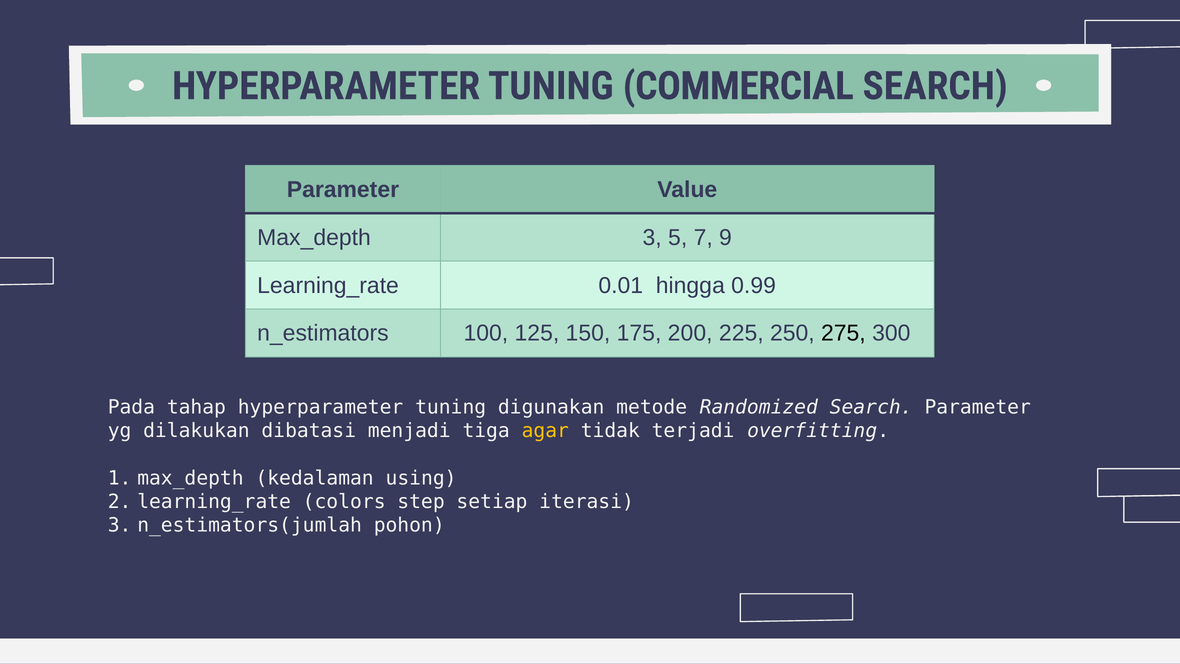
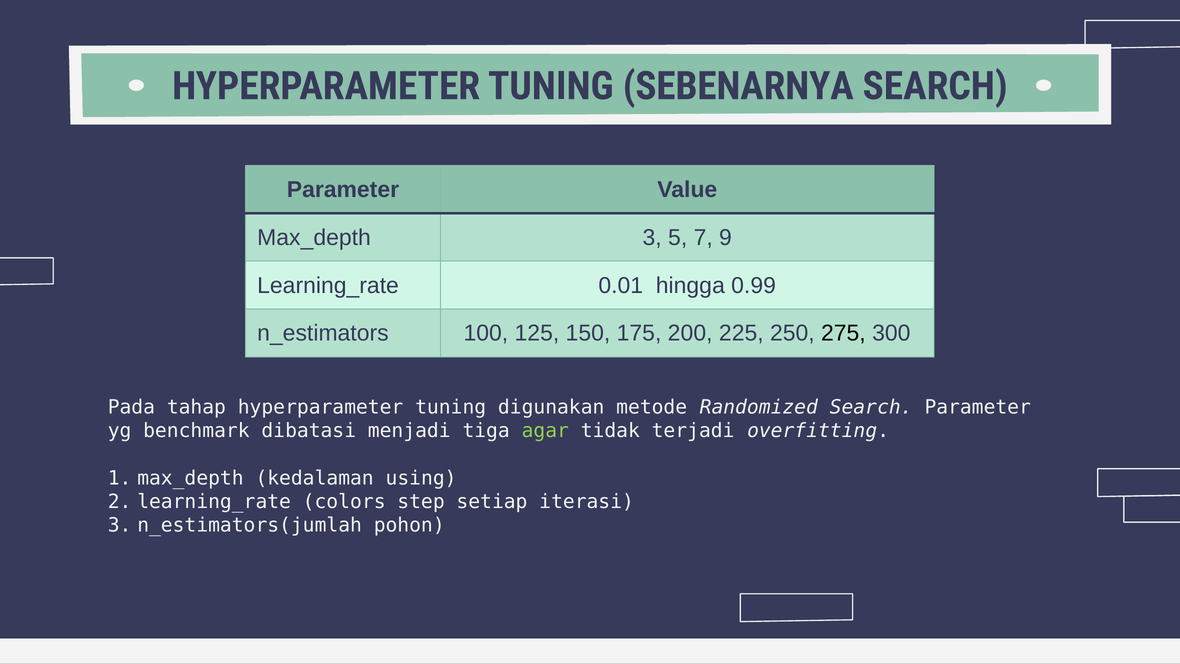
COMMERCIAL: COMMERCIAL -> SEBENARNYA (738, 86)
dilakukan: dilakukan -> benchmark (196, 431)
agar colour: yellow -> light green (545, 431)
